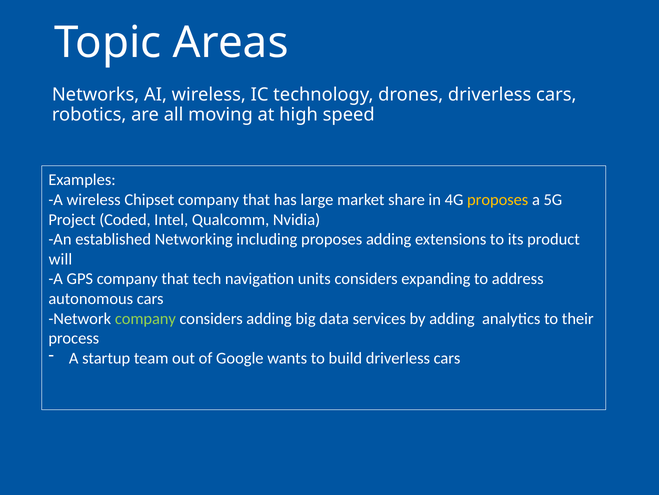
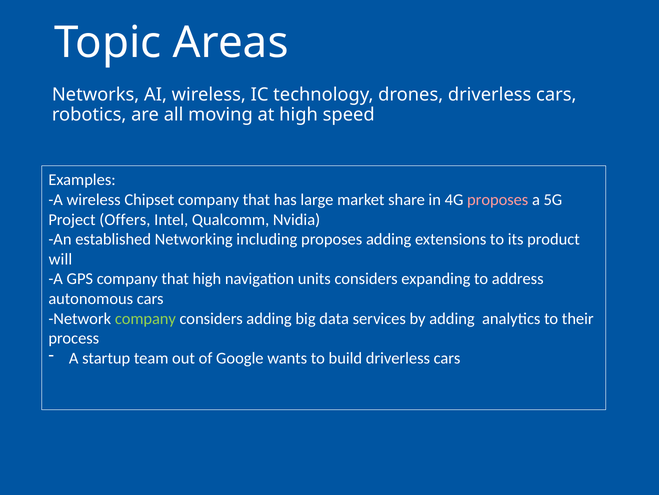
proposes colour: yellow -> pink (498, 200)
Coded: Coded -> Offers (125, 219)
that tech: tech -> high (207, 279)
